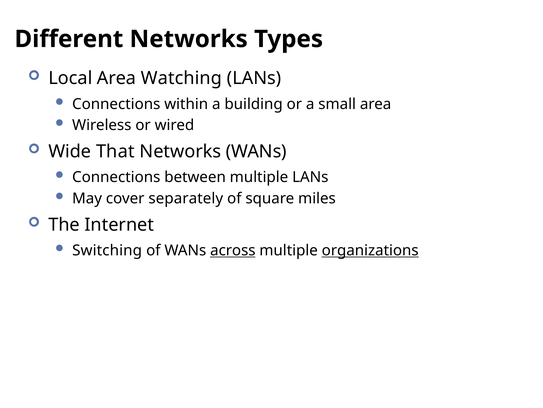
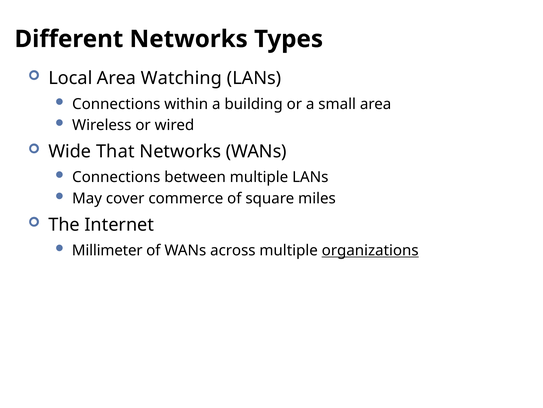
separately: separately -> commerce (186, 198)
Switching: Switching -> Millimeter (107, 250)
across underline: present -> none (233, 250)
